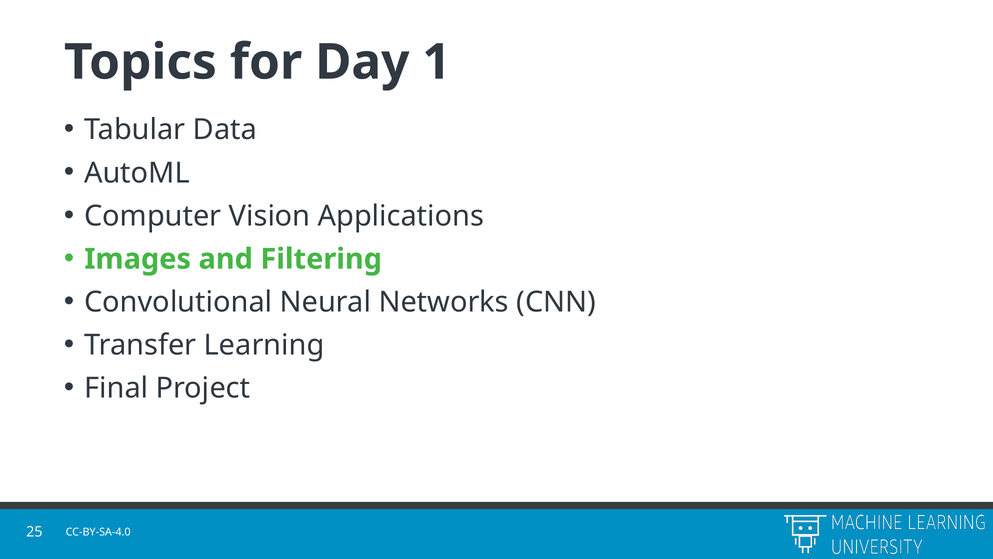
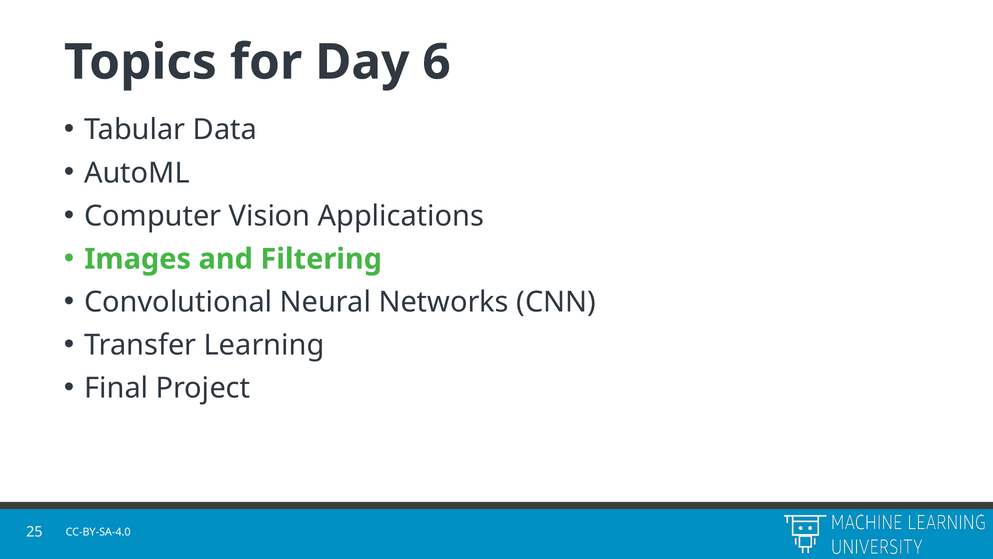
1: 1 -> 6 (437, 62)
